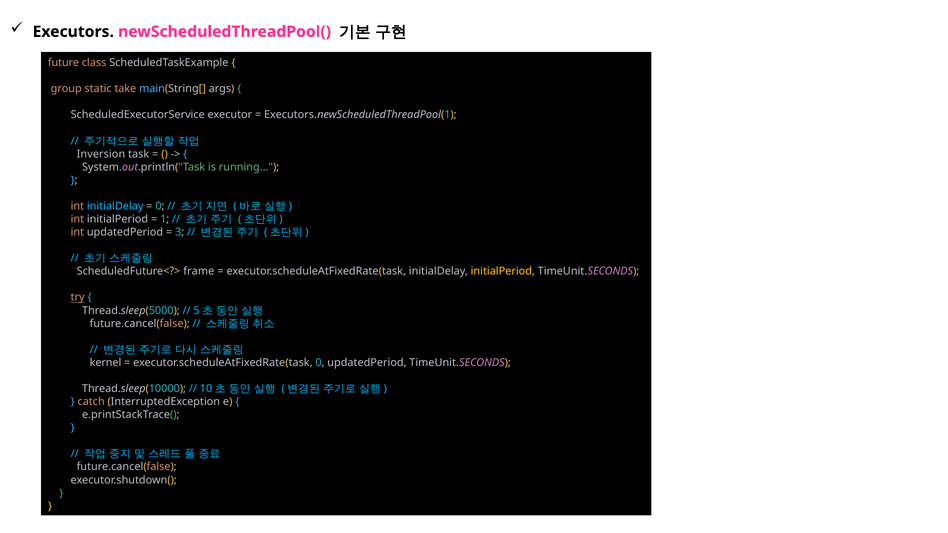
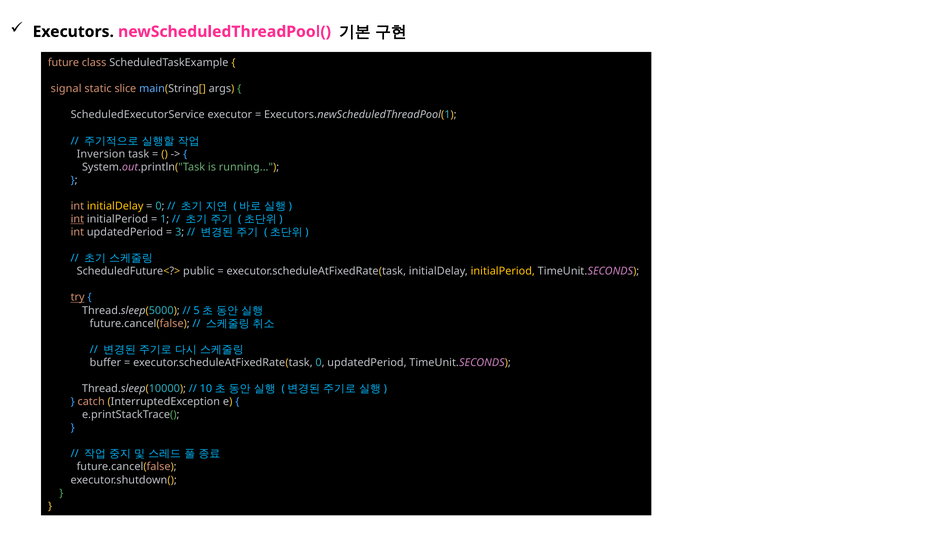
group: group -> signal (66, 89)
take: take -> slice (125, 89)
initialDelay colour: light blue -> yellow (115, 206)
int underline: none -> present (77, 219)
frame: frame -> public (199, 271)
kernel: kernel -> buffer (105, 363)
